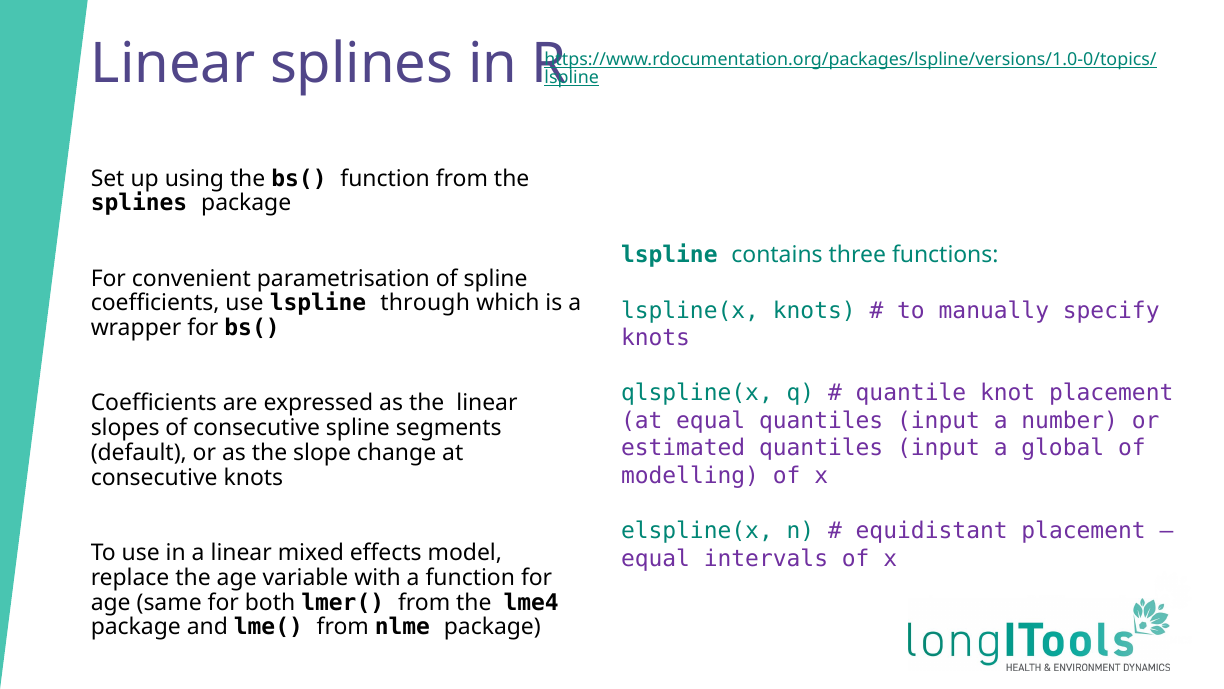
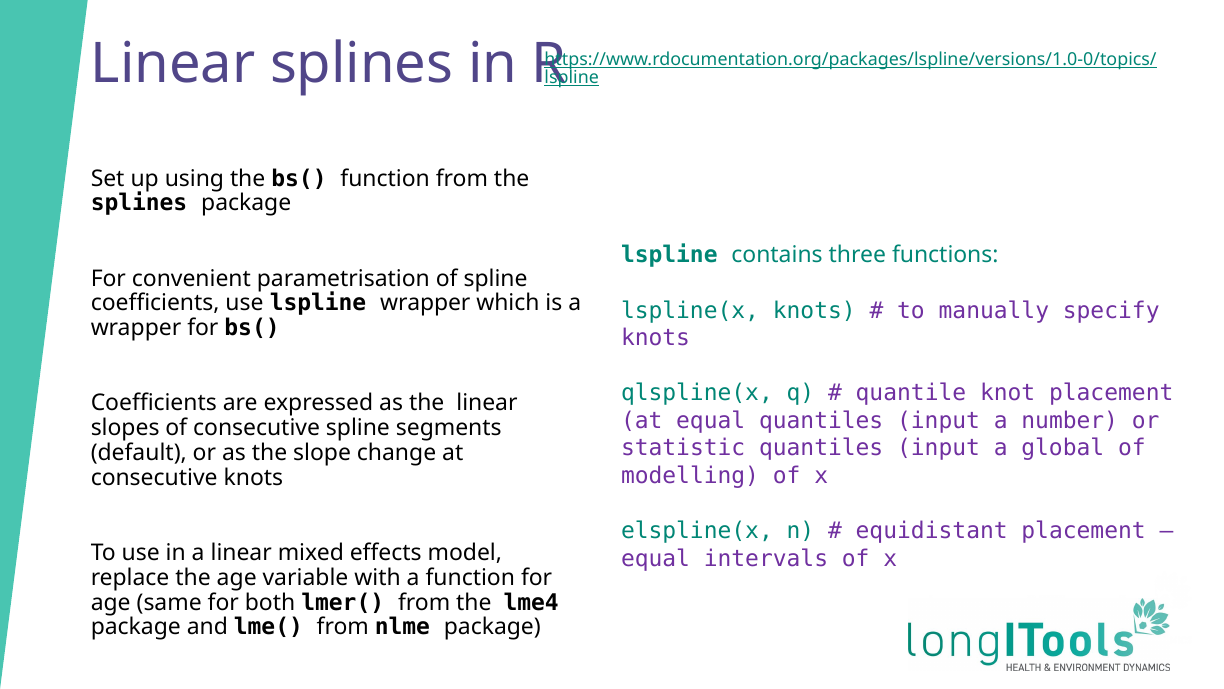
lspline through: through -> wrapper (425, 303)
estimated: estimated -> statistic (683, 448)
